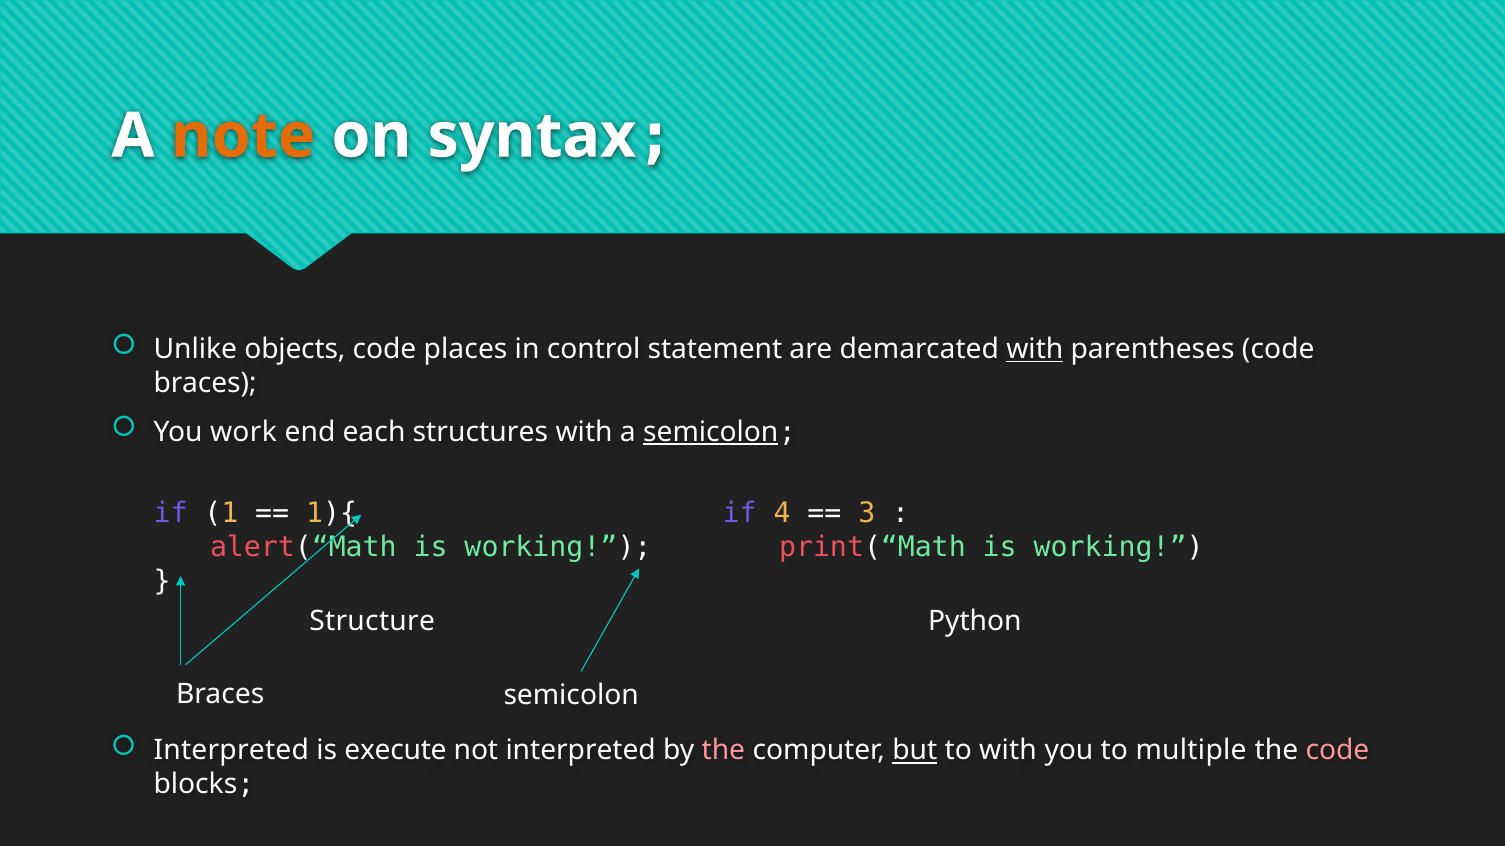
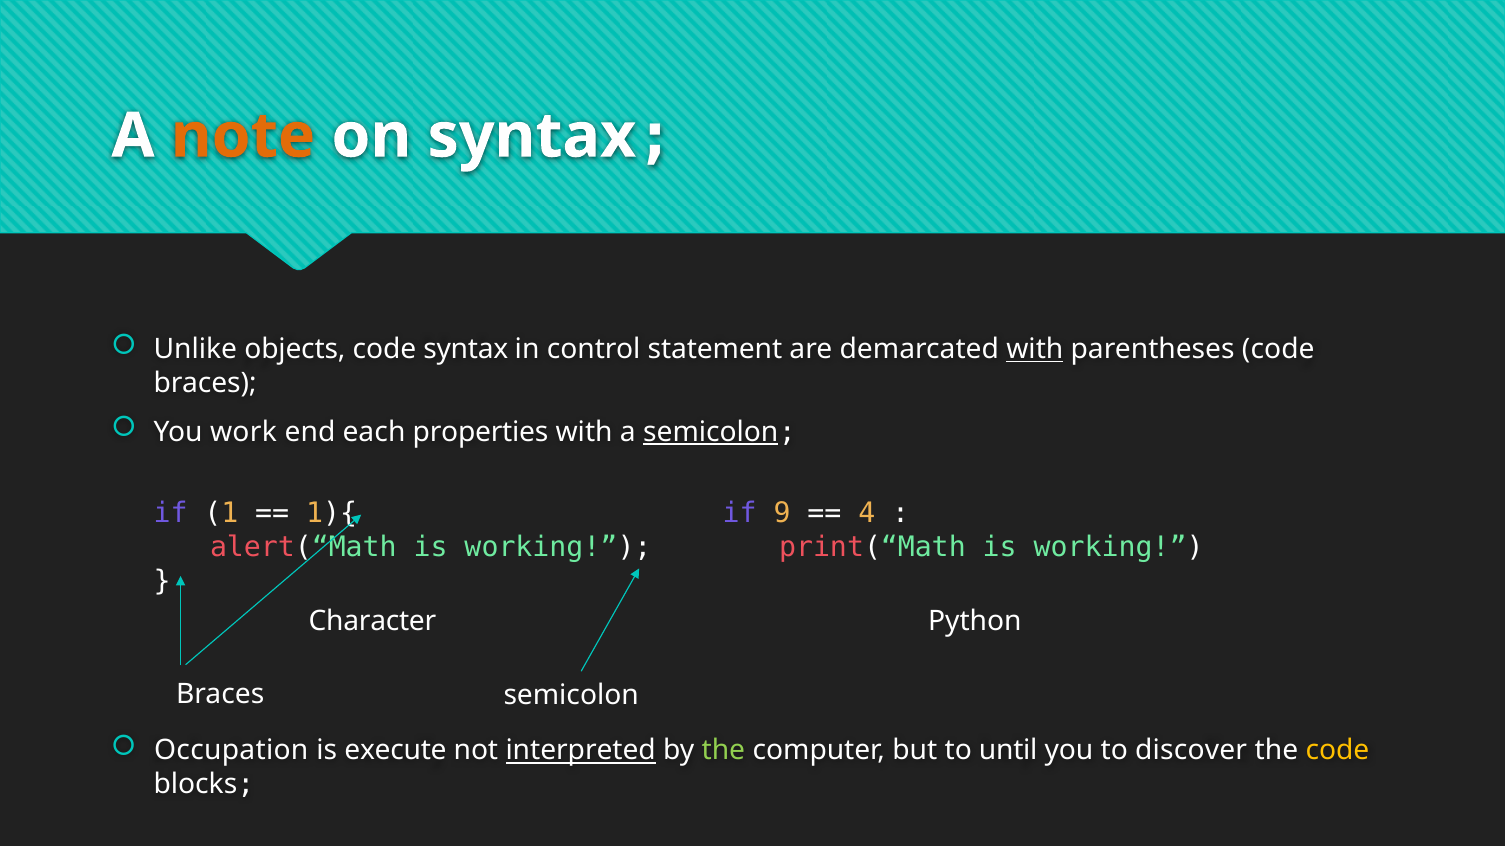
code places: places -> syntax (466, 350)
structures: structures -> properties (481, 432)
4: 4 -> 9 (782, 513)
3: 3 -> 4 (867, 513)
Structure: Structure -> Character (372, 622)
Interpreted: Interpreted -> Occupation (231, 751)
interpreted underline: none -> present (581, 751)
the colour: pink -> light green (723, 751)
but underline: present -> none (915, 751)
to with: with -> until (1008, 751)
multiple: multiple -> discover (1191, 751)
code colour: pink -> yellow (1337, 751)
